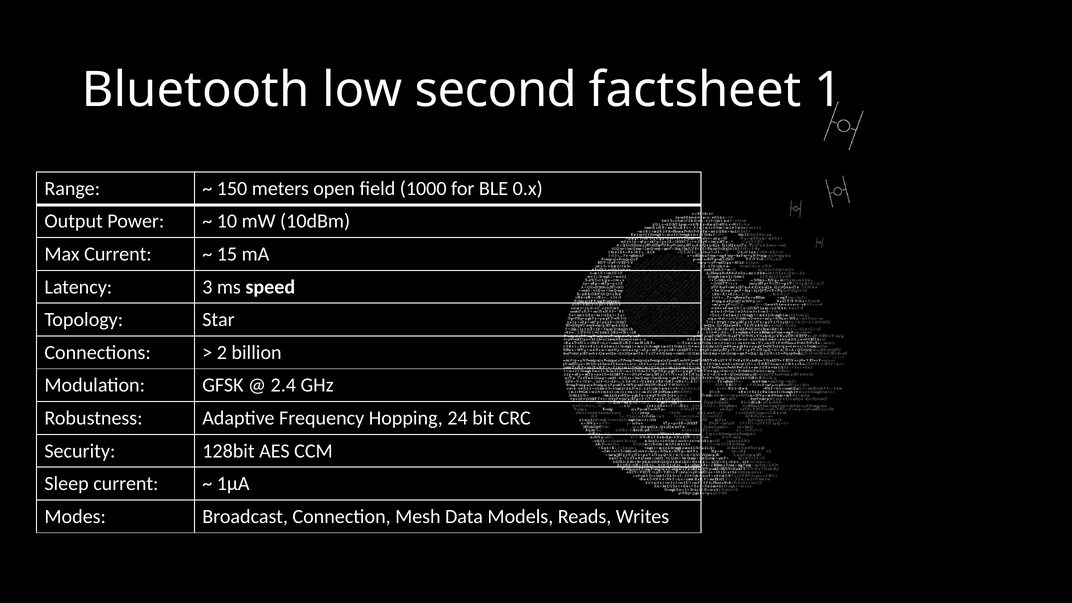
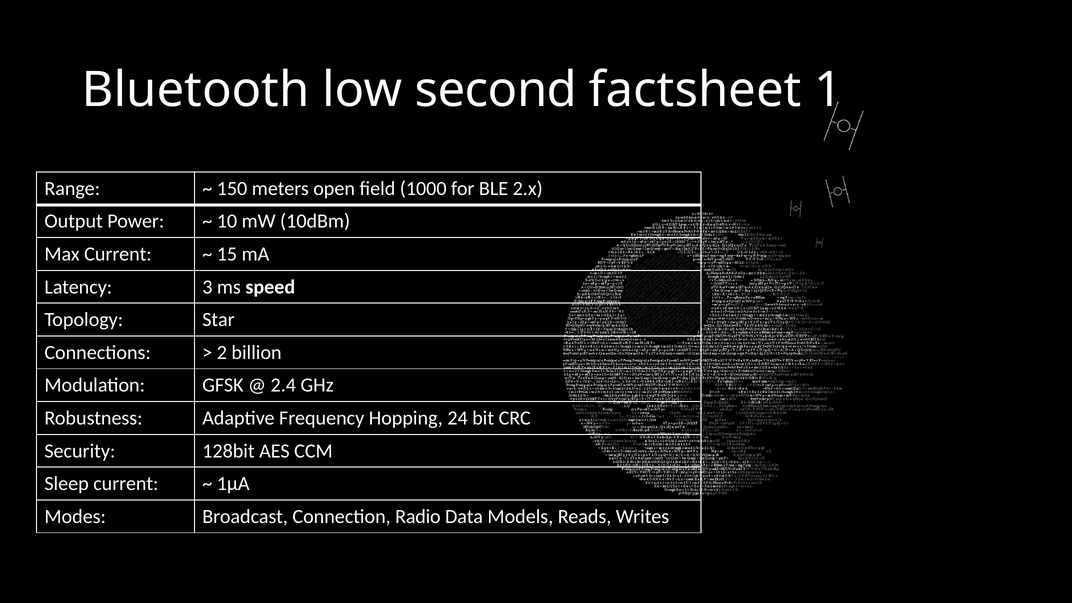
0.x: 0.x -> 2.x (528, 189)
Mesh: Mesh -> Radio (418, 516)
